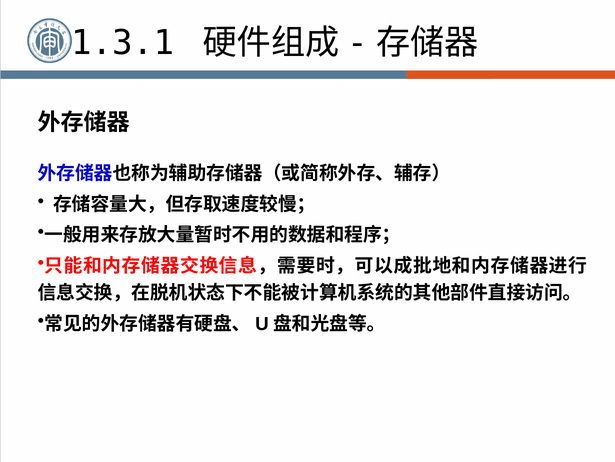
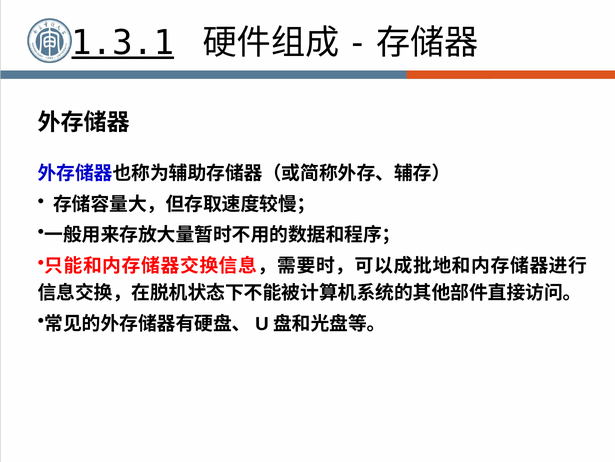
1.3.1 underline: none -> present (123, 43)
